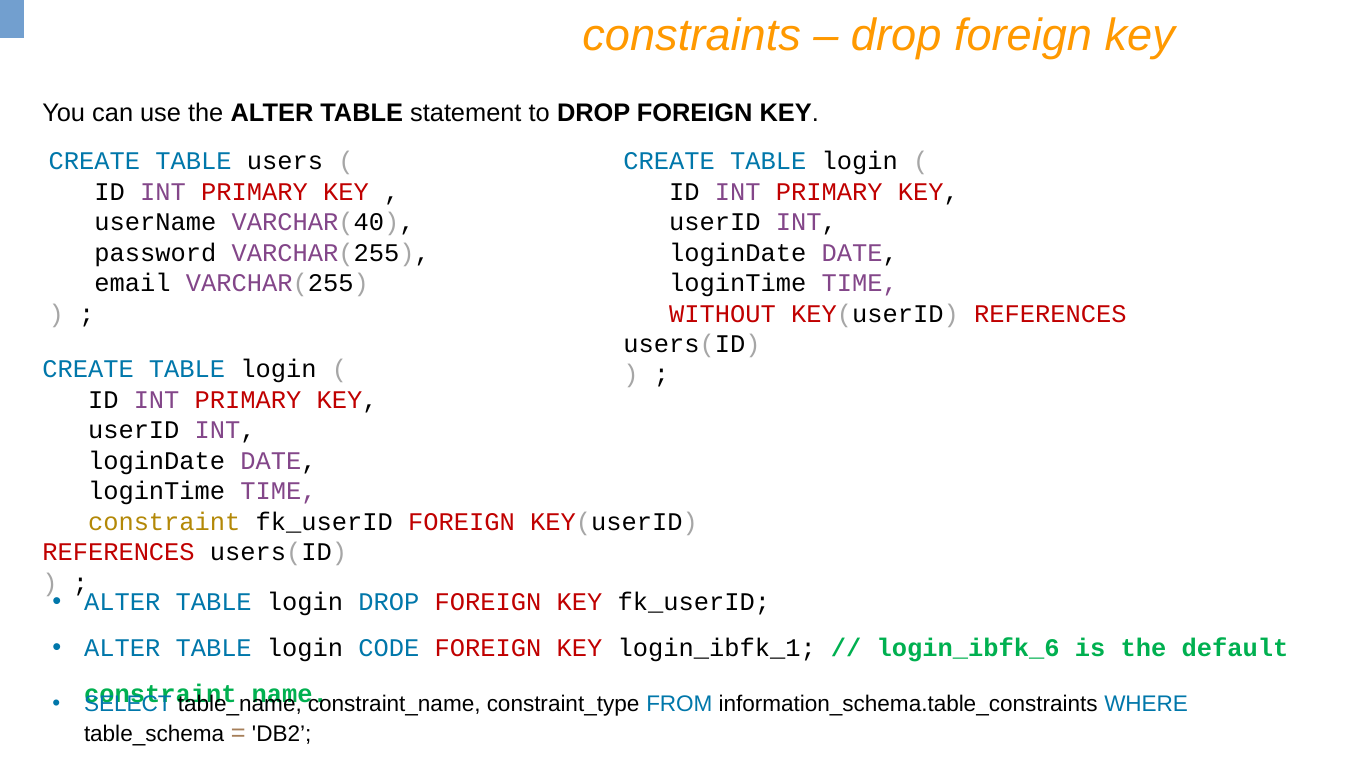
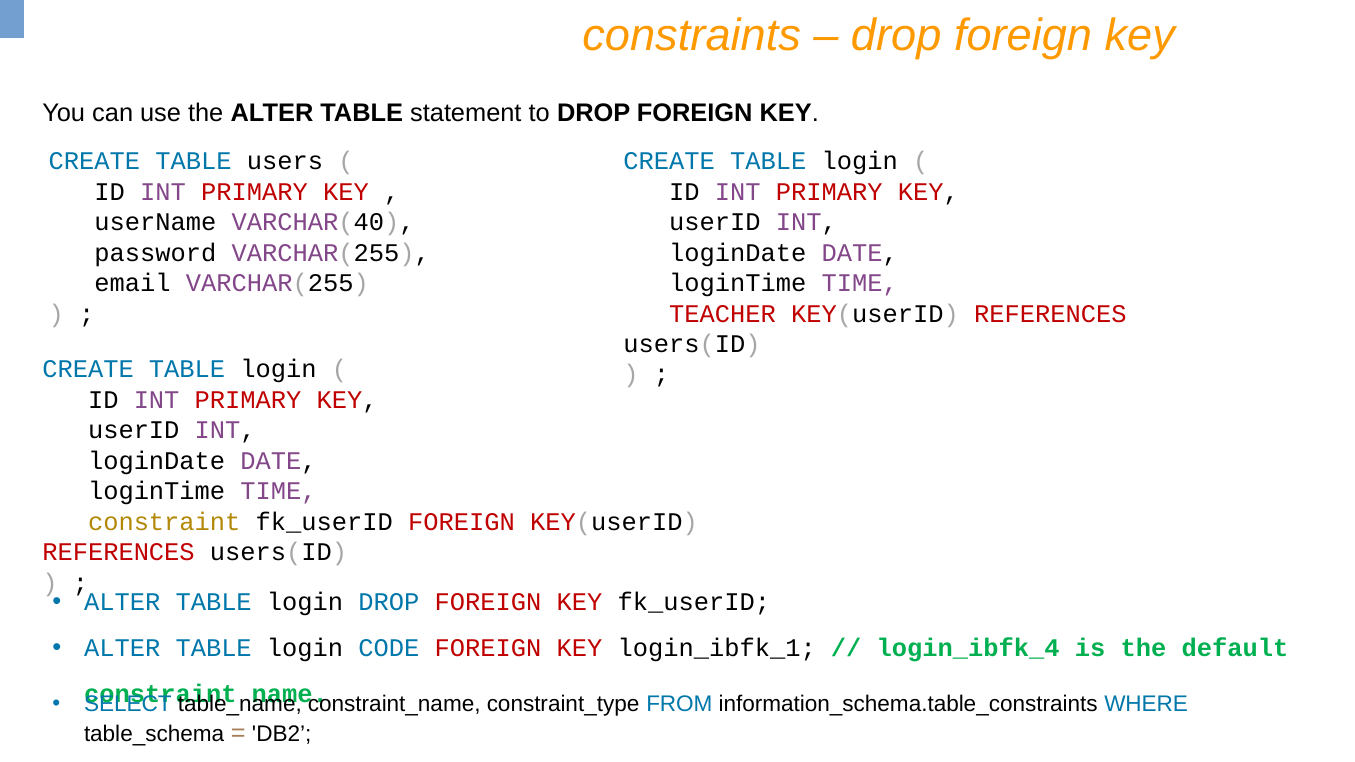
WITHOUT: WITHOUT -> TEACHER (723, 314)
login_ibfk_6: login_ibfk_6 -> login_ibfk_4 (968, 648)
